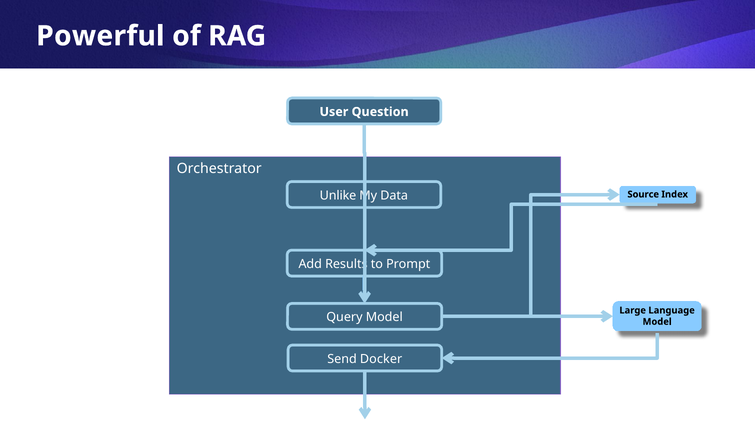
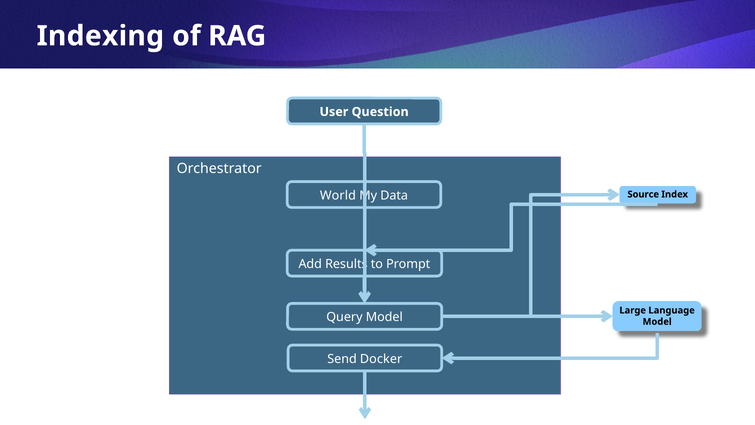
Powerful: Powerful -> Indexing (100, 36)
Unlike: Unlike -> World (338, 195)
